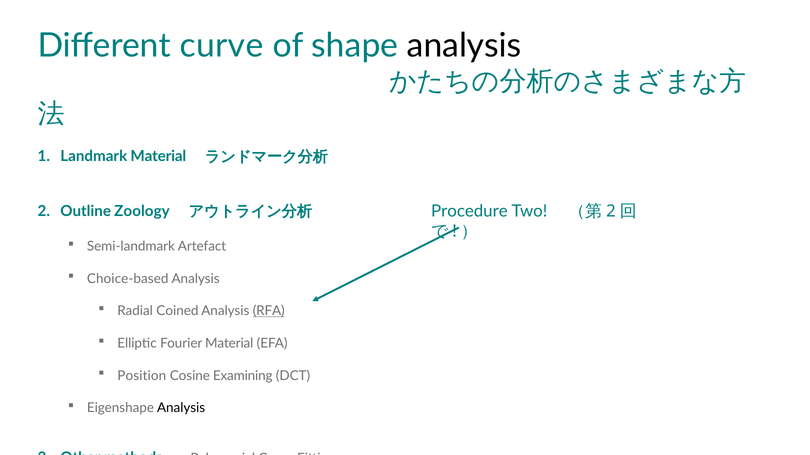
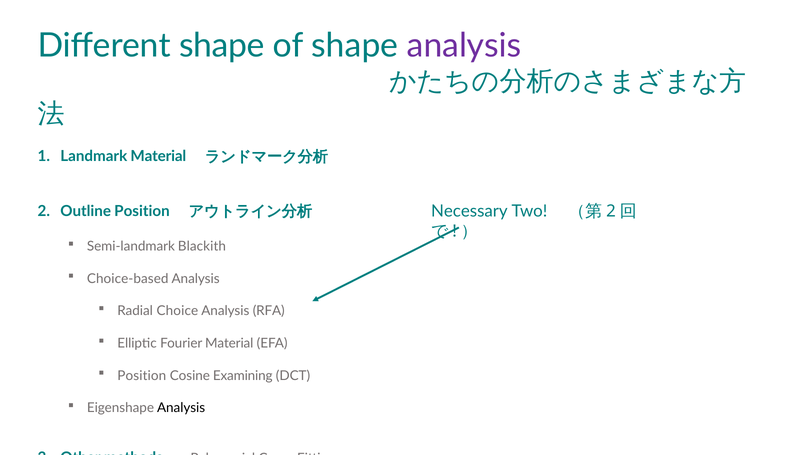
Different curve: curve -> shape (222, 46)
analysis colour: black -> purple (464, 46)
Procedure: Procedure -> Necessary (469, 211)
Outline Zoology: Zoology -> Position (142, 211)
Artefact: Artefact -> Blackith (202, 247)
Coined: Coined -> Choice (177, 311)
RFA underline: present -> none (269, 311)
